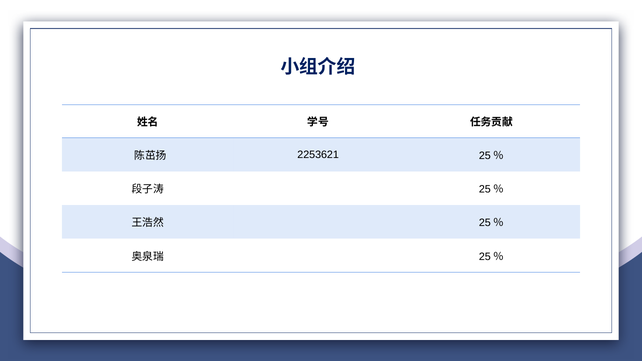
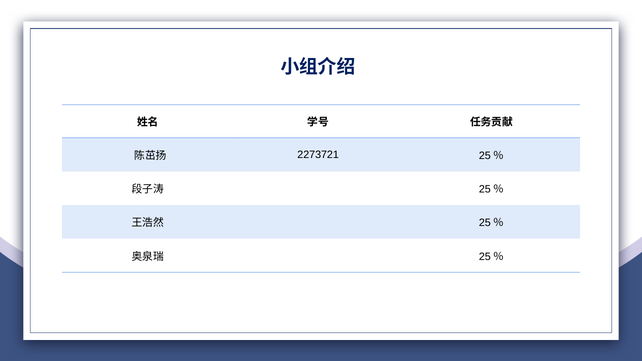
2253621: 2253621 -> 2273721 (318, 155)
